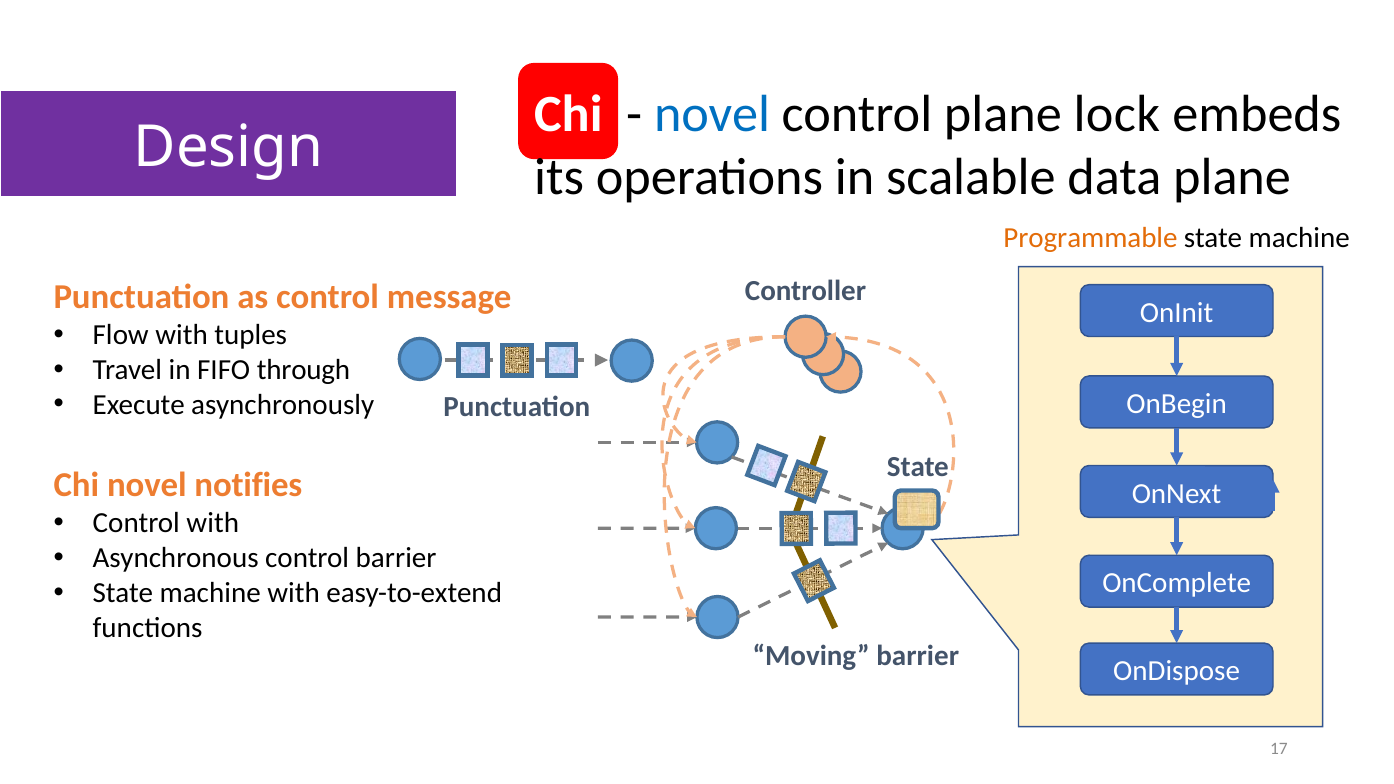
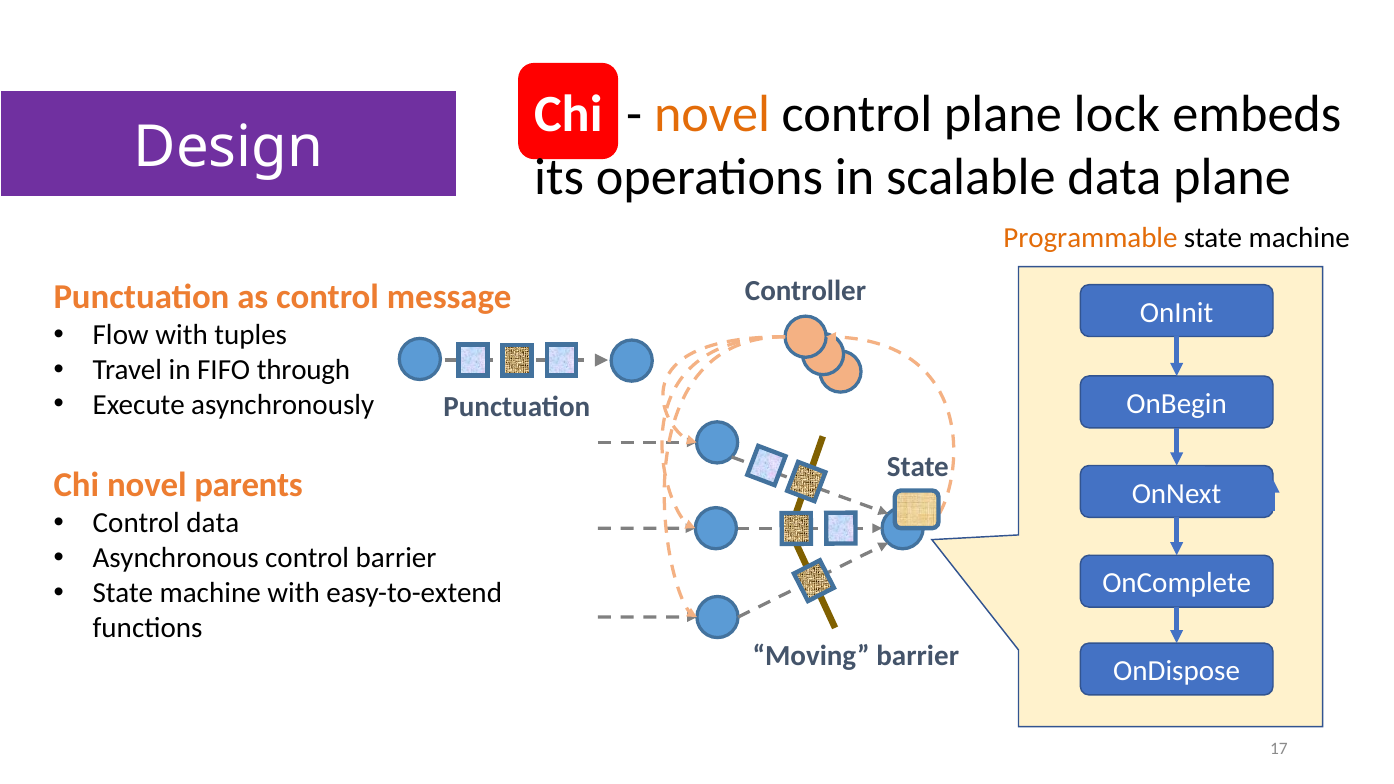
novel colour: blue -> orange (712, 115)
notifies: notifies -> parents (249, 486)
Control with: with -> data (213, 523)
